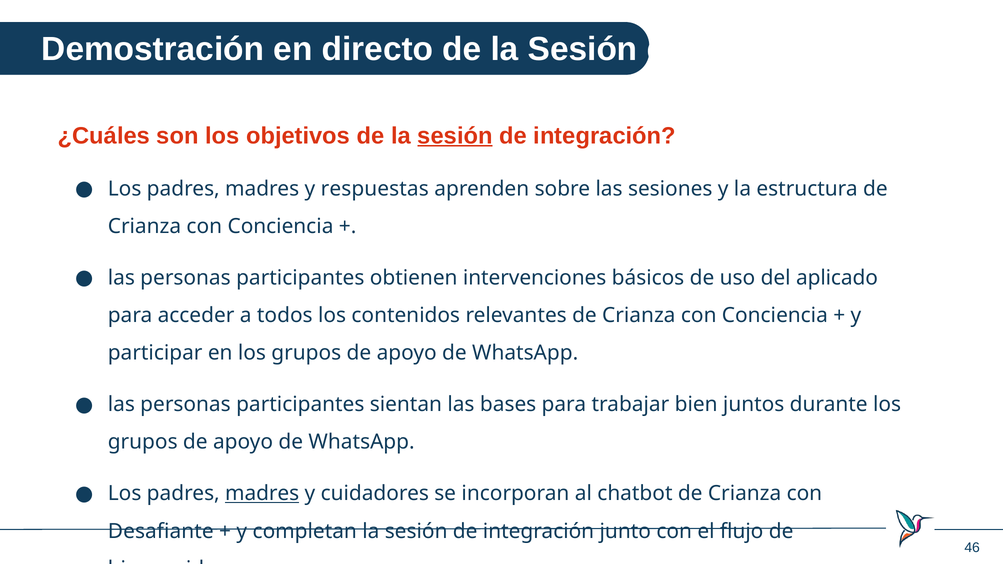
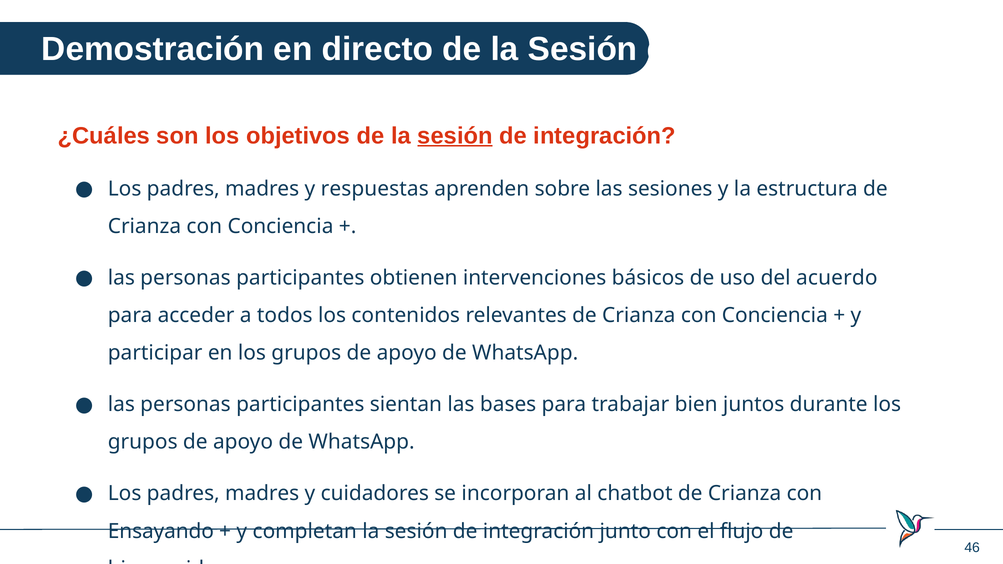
aplicado: aplicado -> acuerdo (837, 278)
madres underline: present -> none (262, 494)
Desafiante: Desafiante -> Ensayando (161, 531)
